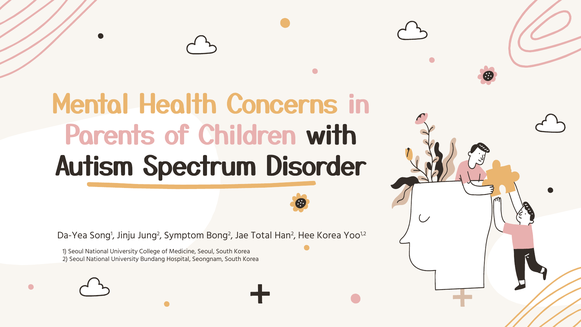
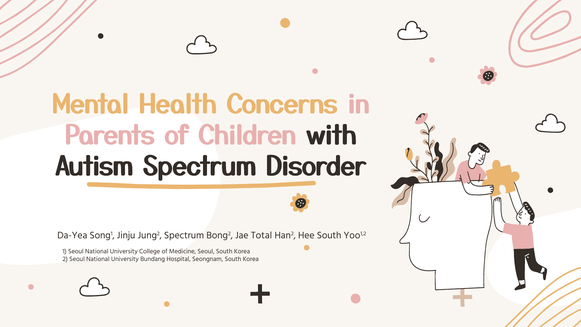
Jung2 Symptom: Symptom -> Spectrum (184, 235)
Hee Korea: Korea -> South (329, 235)
